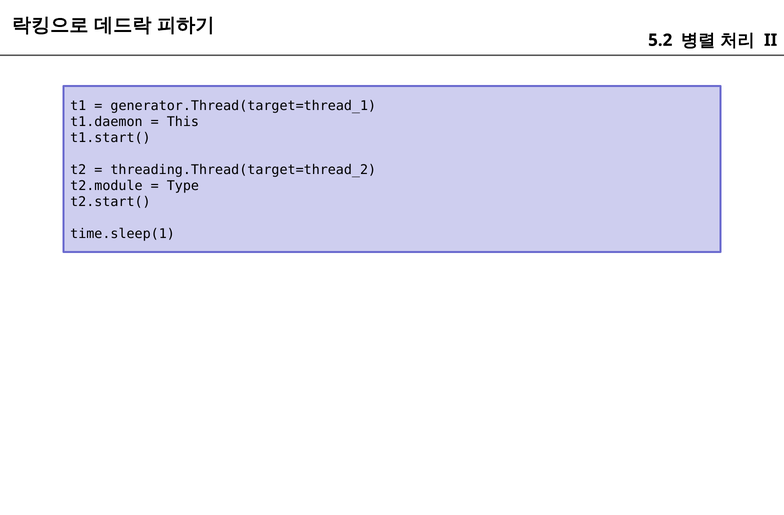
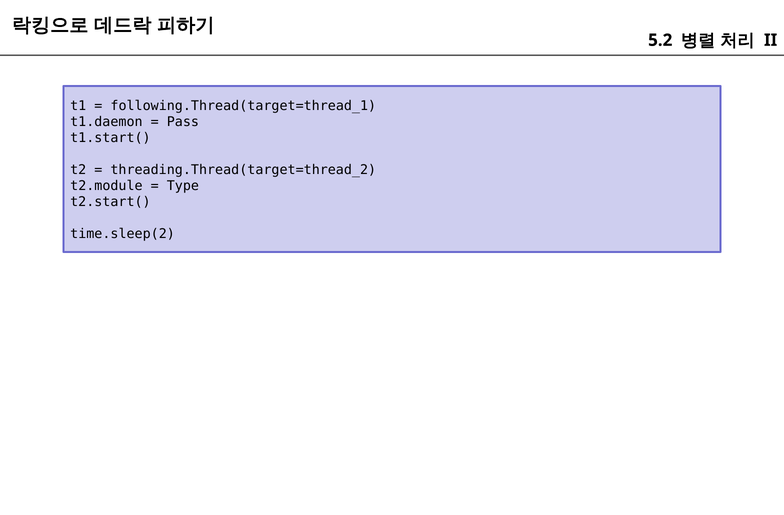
generator.Thread(target=thread_1: generator.Thread(target=thread_1 -> following.Thread(target=thread_1 (243, 106)
This: This -> Pass (183, 122)
time.sleep(1: time.sleep(1 -> time.sleep(2 (123, 234)
